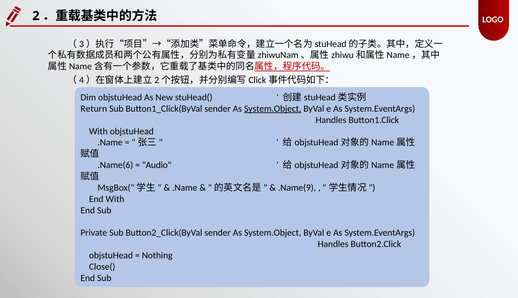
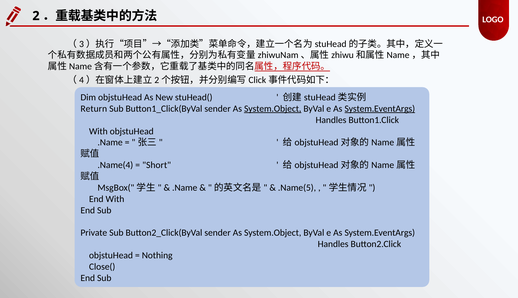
System.EventArgs underline: none -> present (380, 109)
.Name(6: .Name(6 -> .Name(4 (115, 165)
Audio: Audio -> Short (157, 165)
.Name(9: .Name(9 -> .Name(5 (297, 188)
